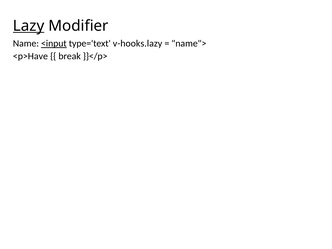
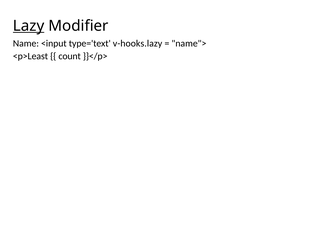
<input underline: present -> none (54, 43)
<p>Have: <p>Have -> <p>Least (30, 56)
break: break -> count (70, 56)
